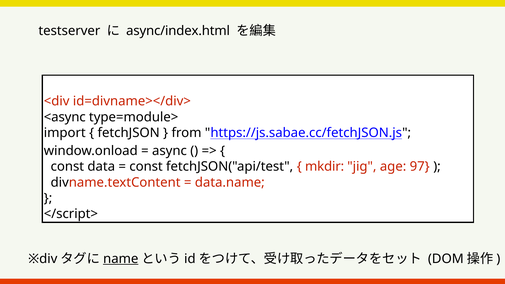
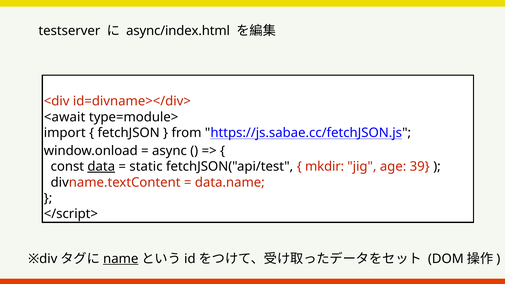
<async: <async -> <await (65, 117)
data underline: none -> present (101, 167)
const: const -> static (146, 167)
97: 97 -> 39 (420, 167)
